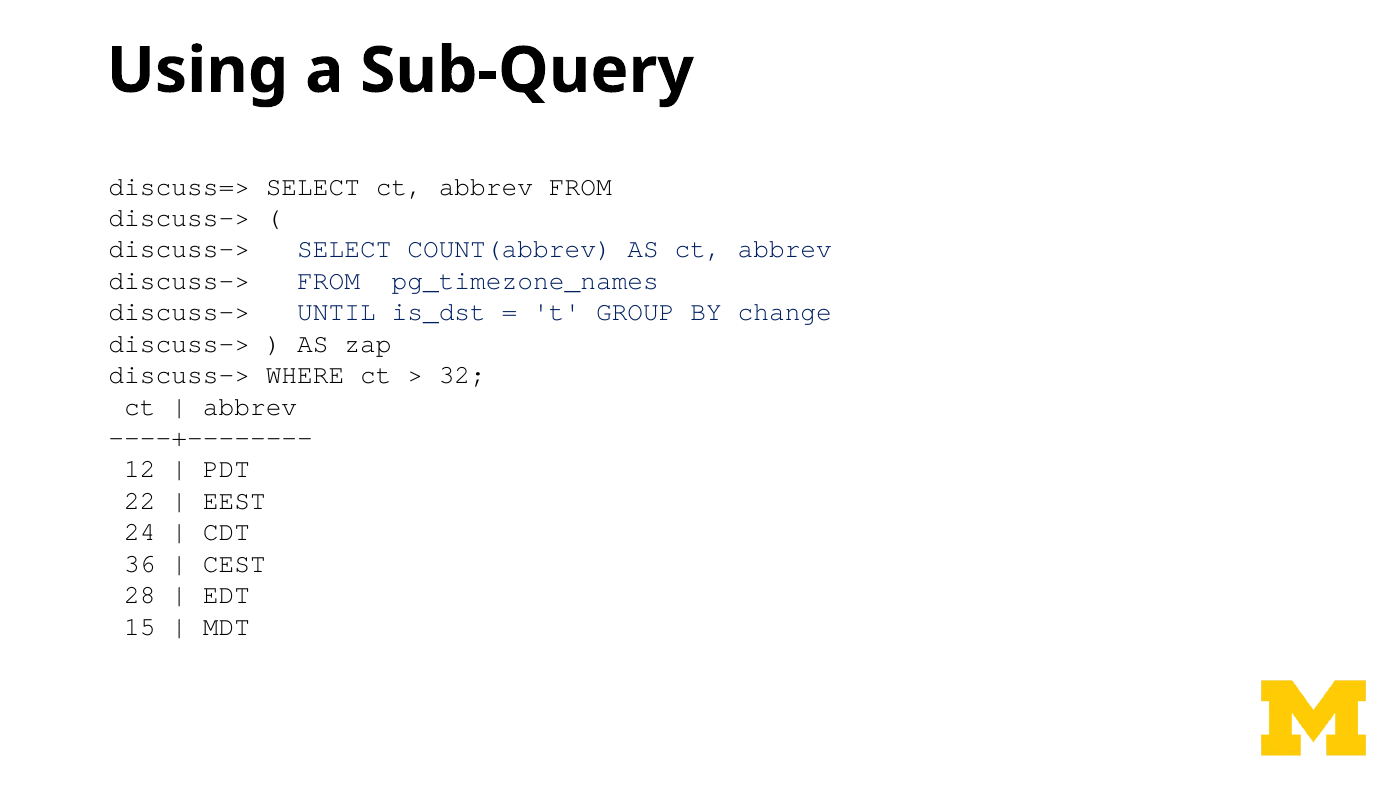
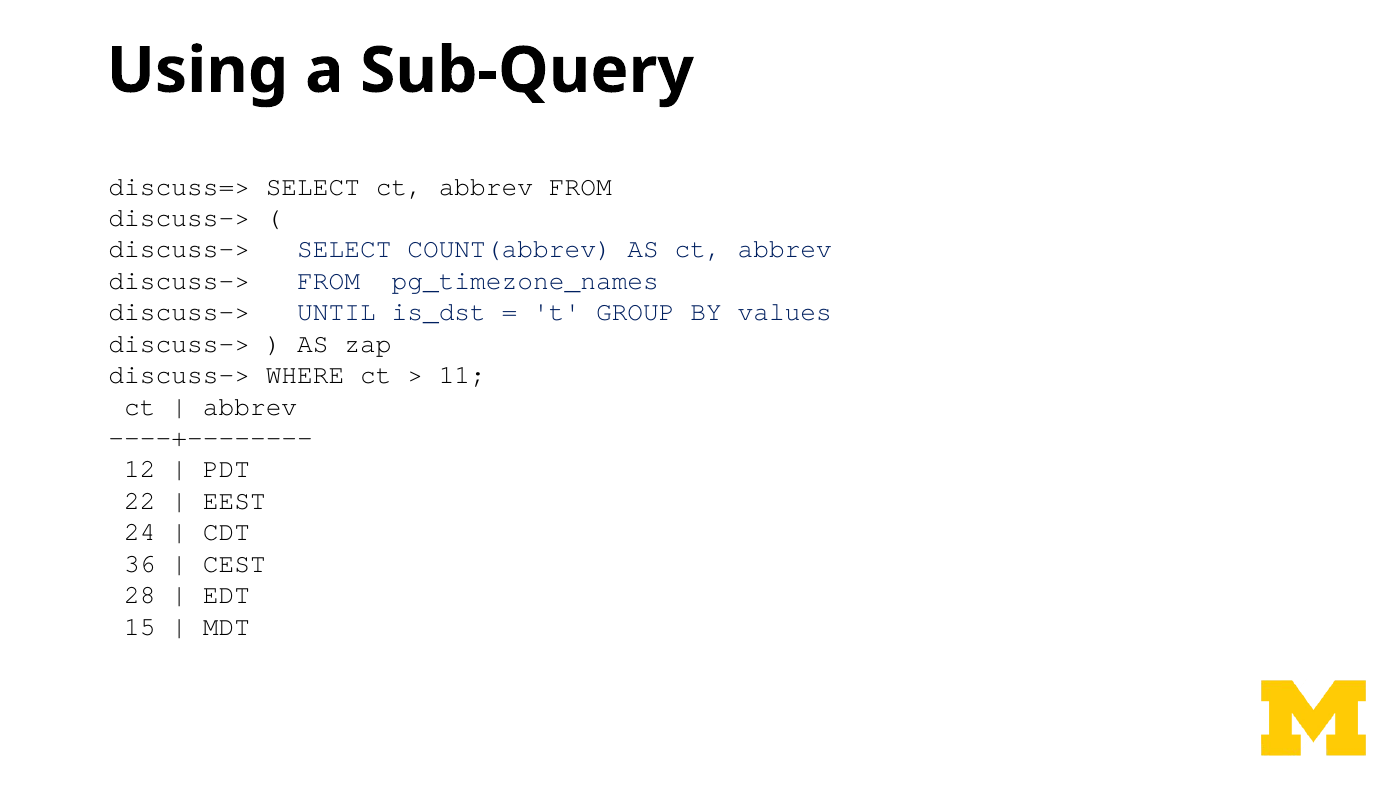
change: change -> values (785, 312)
32: 32 -> 11 (462, 375)
